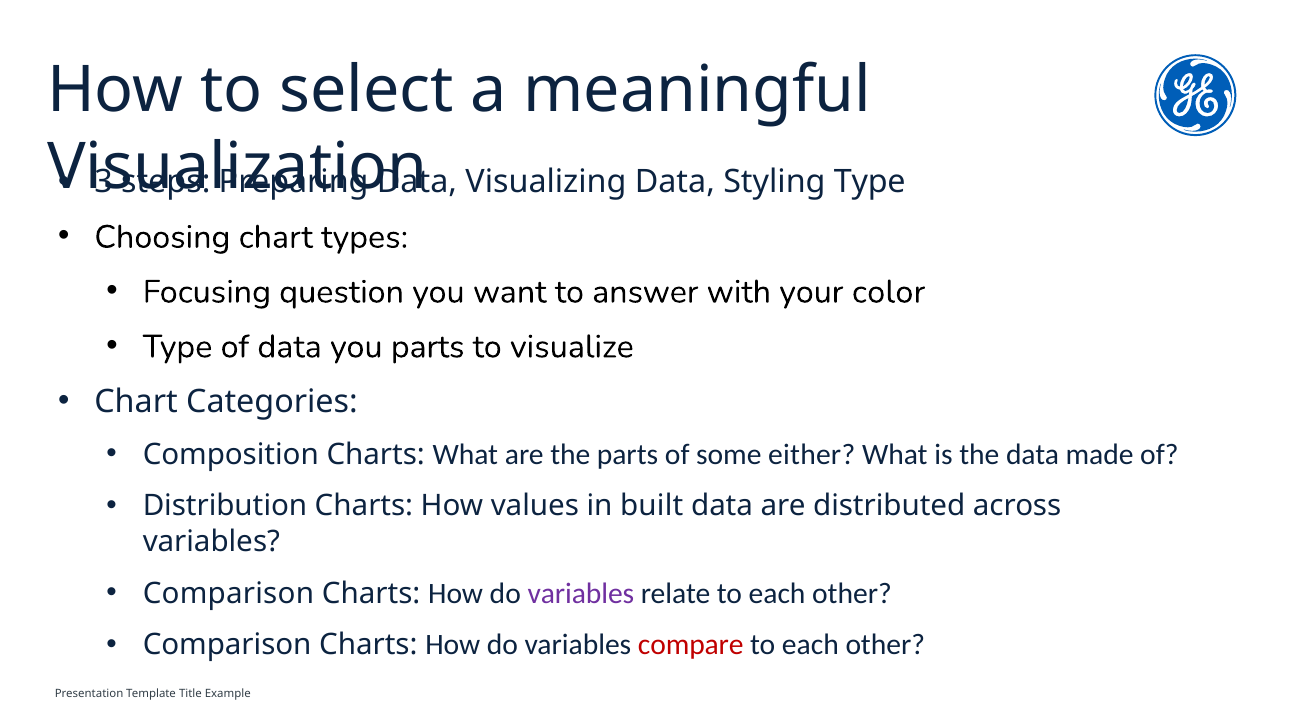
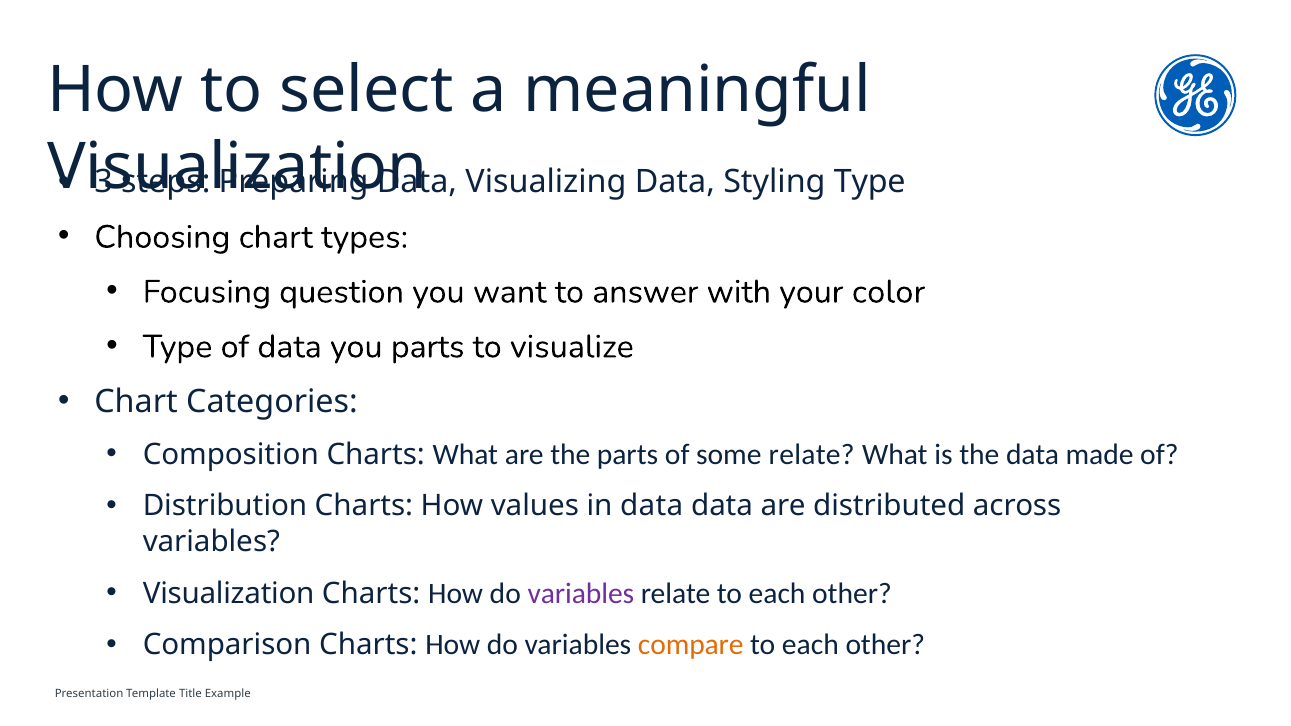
some either: either -> relate (812, 455)
in built: built -> data (652, 506)
Comparison: Comparison -> Visualization (229, 593)
compare colour: red -> orange (691, 645)
